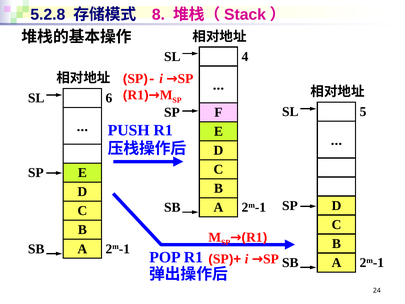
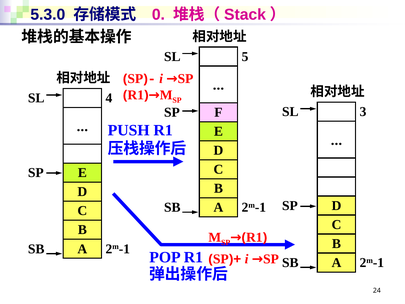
5.2.8: 5.2.8 -> 5.3.0 (48, 15)
8: 8 -> 0 (158, 15)
4: 4 -> 5 (245, 57)
6: 6 -> 4 (109, 98)
5: 5 -> 3 (363, 112)
